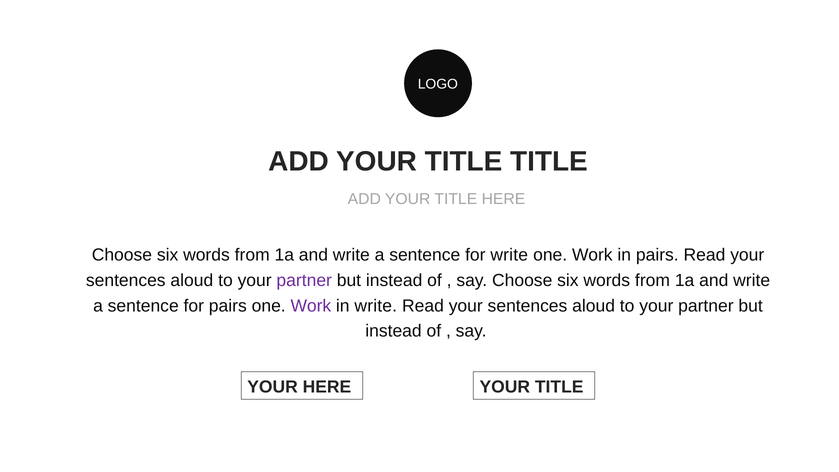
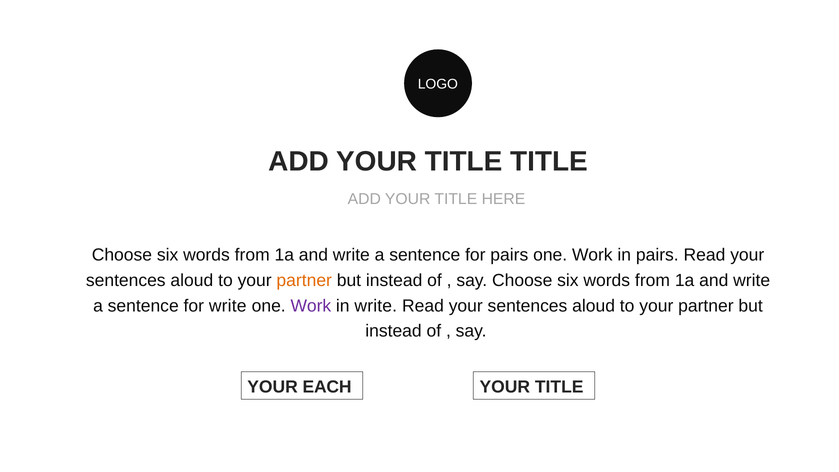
for write: write -> pairs (509, 255)
partner colour: purple -> orange (304, 280)
for pairs: pairs -> write (228, 306)
YOUR HERE: HERE -> EACH (327, 387)
